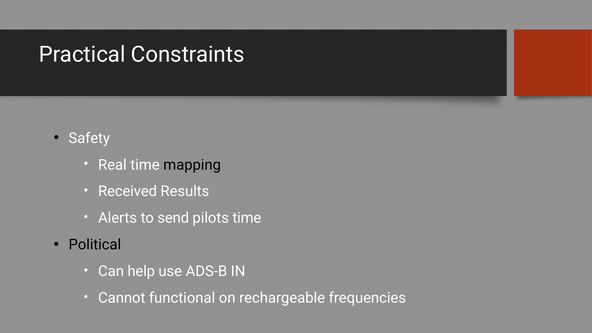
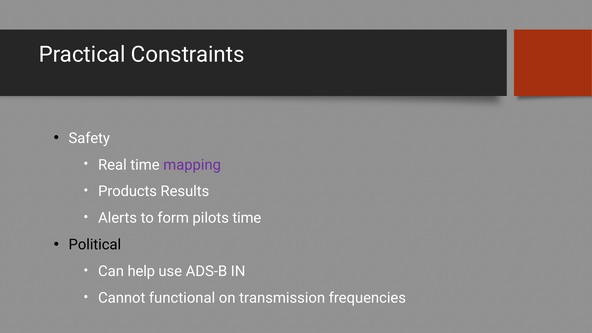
mapping colour: black -> purple (192, 165)
Received: Received -> Products (128, 191)
send: send -> form (173, 218)
rechargeable: rechargeable -> transmission (282, 298)
